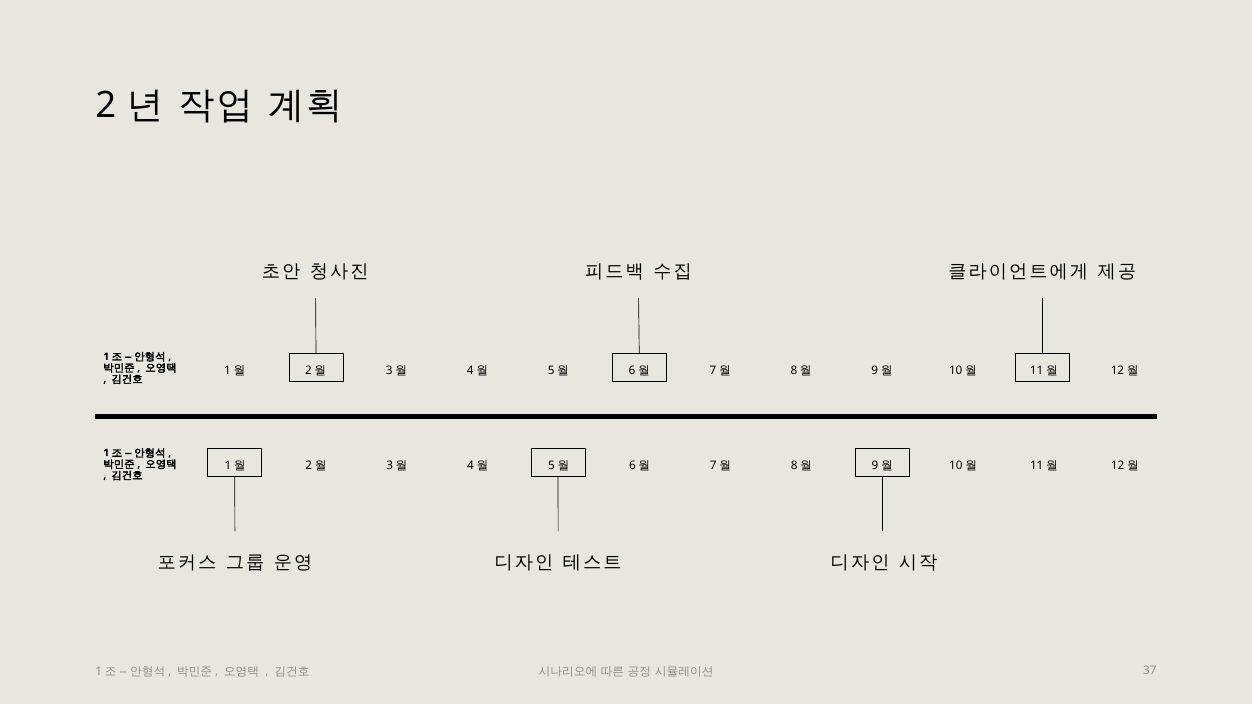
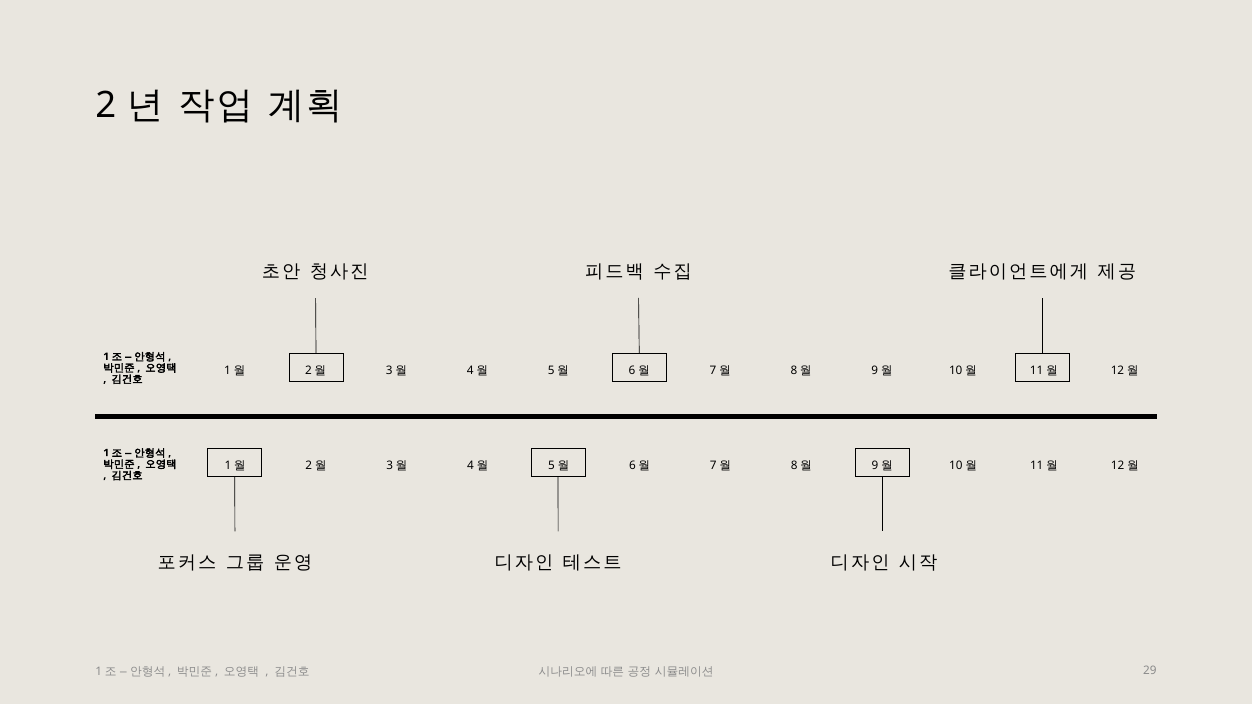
37: 37 -> 29 (1150, 671)
